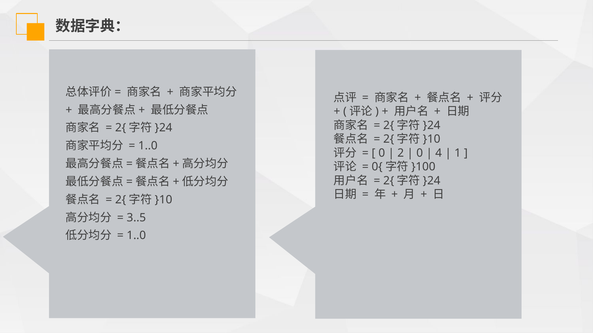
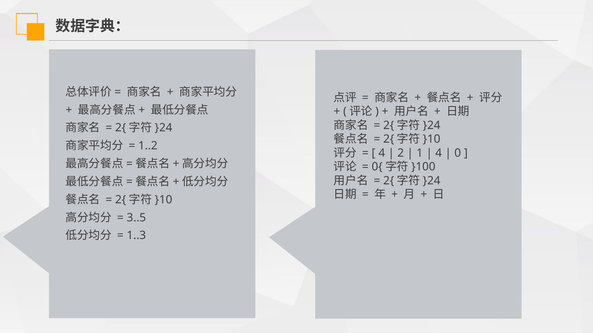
1..0: 1..0 -> 1..2 (148, 146)
0: 0 -> 4 (382, 153)
0: 0 -> 1 (420, 153)
1: 1 -> 0 (458, 153)
1..0: 1..0 -> 1..3 (136, 236)
